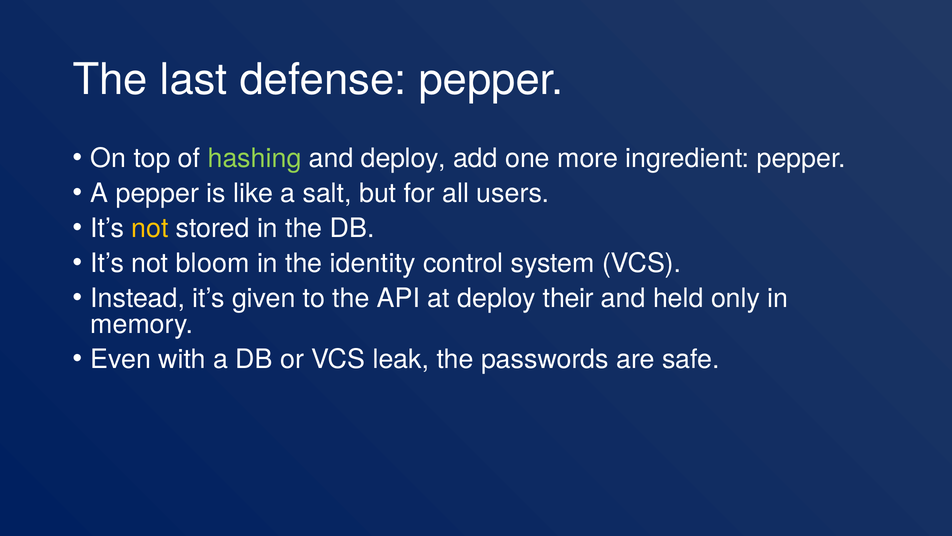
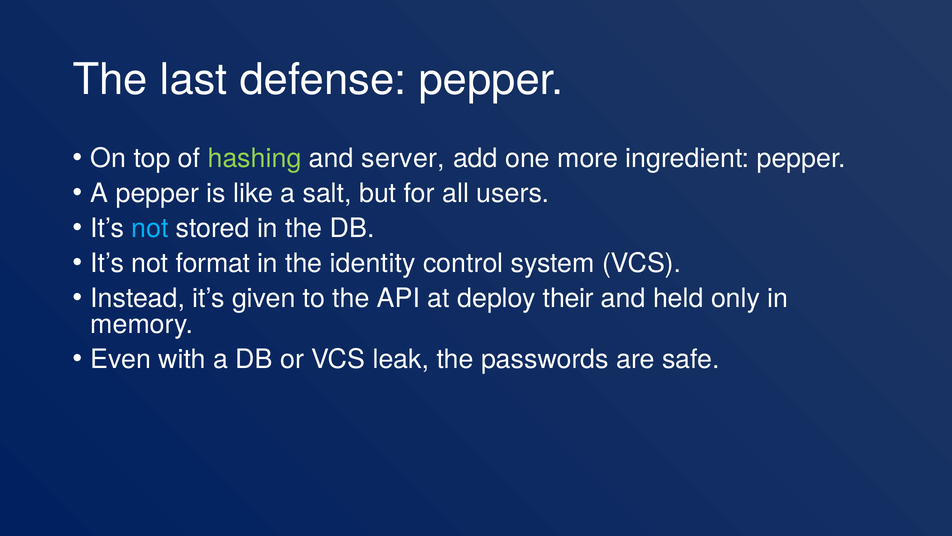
and deploy: deploy -> server (403, 158)
not colour: yellow -> light blue (150, 228)
bloom: bloom -> format (213, 263)
